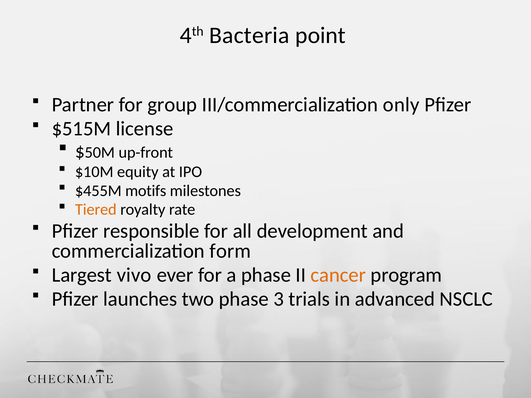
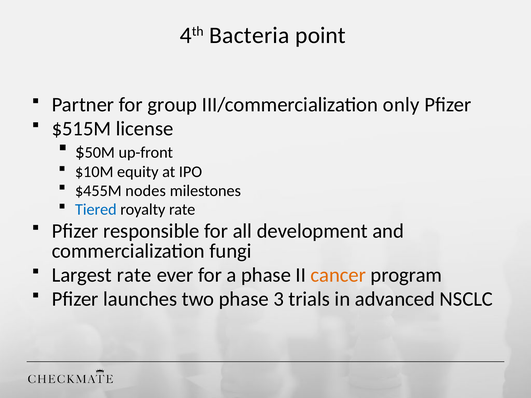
motifs: motifs -> nodes (146, 191)
Tiered colour: orange -> blue (96, 210)
form: form -> fungi (231, 251)
Largest vivo: vivo -> rate (134, 275)
